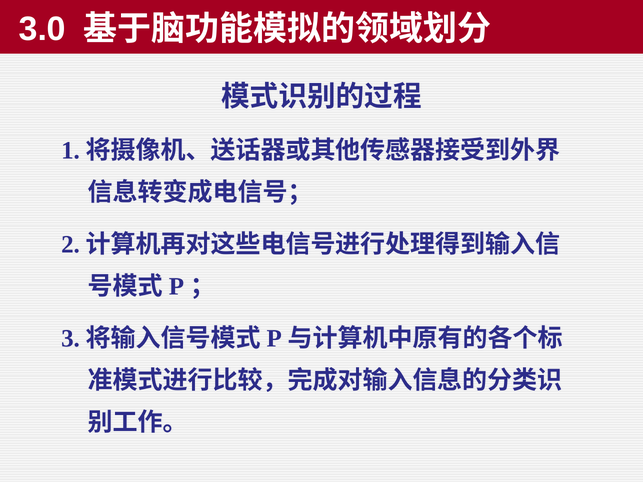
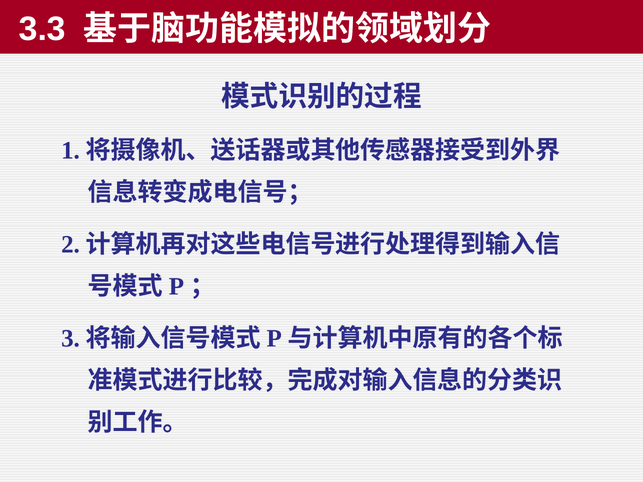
3.0: 3.0 -> 3.3 (42, 29)
